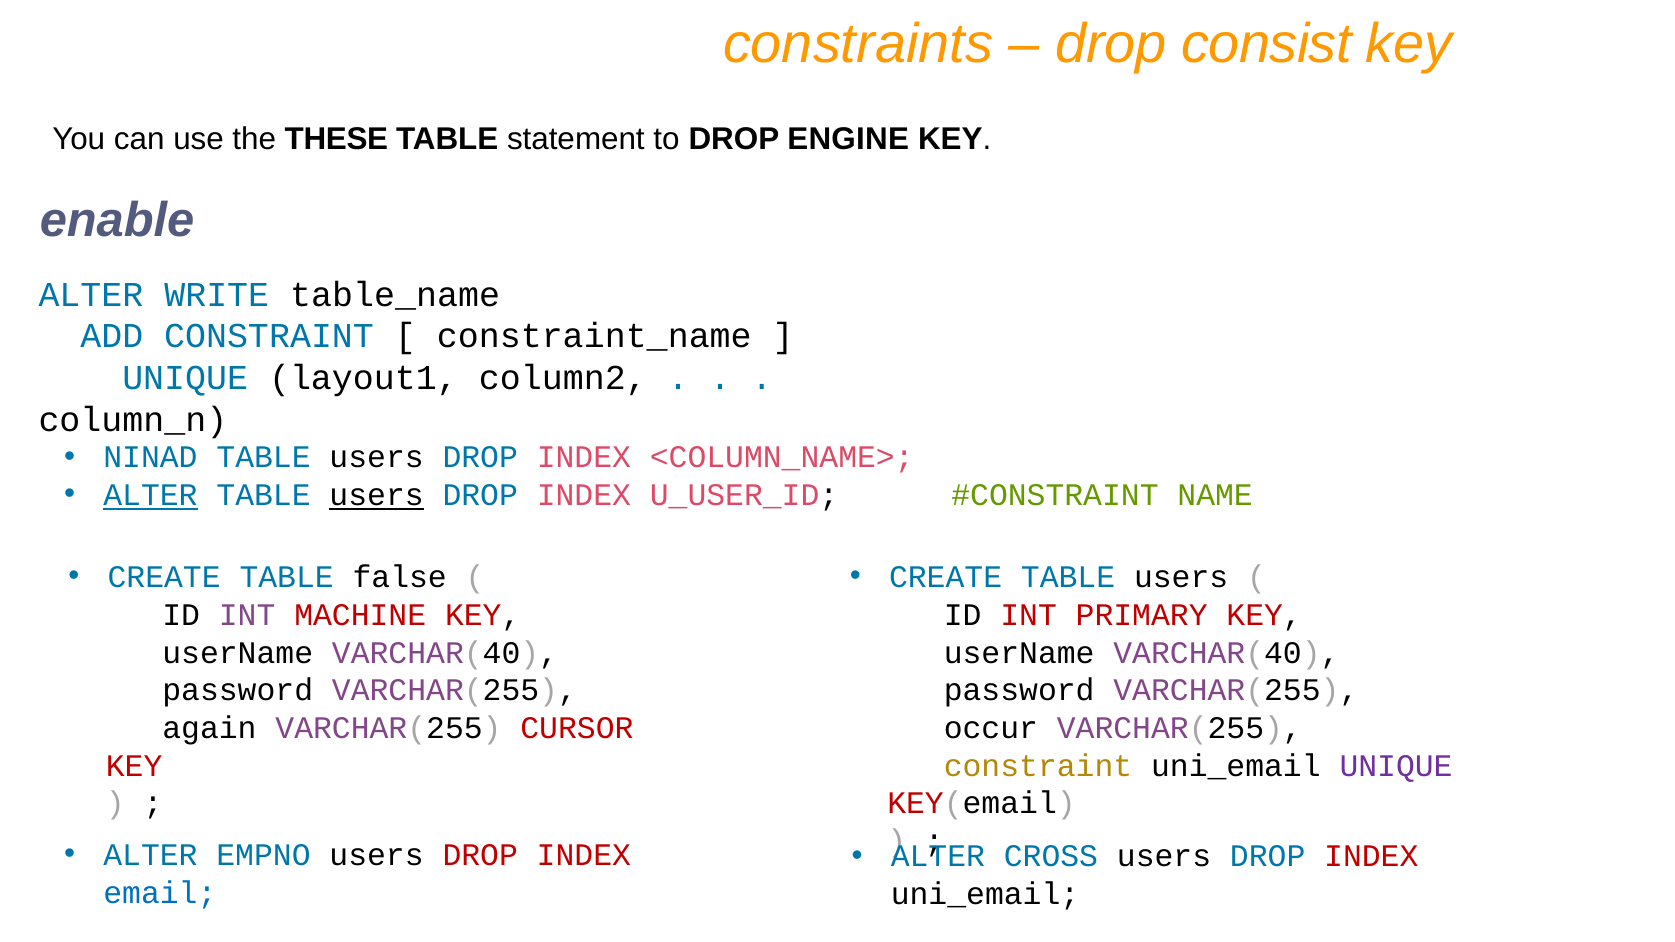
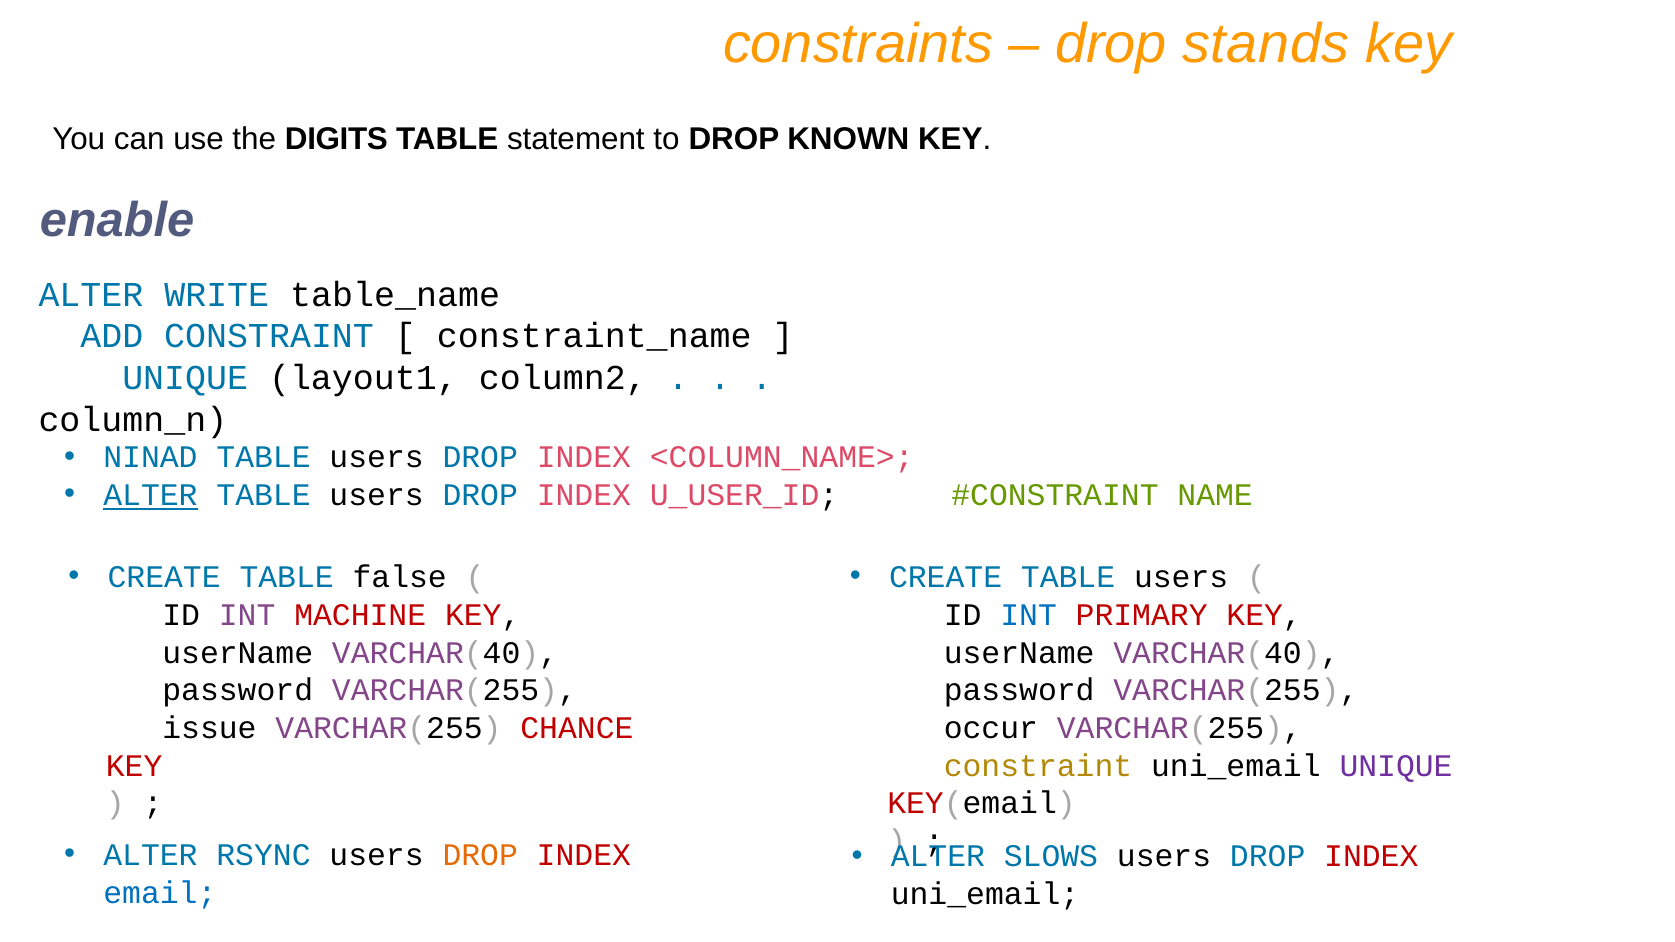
consist: consist -> stands (1266, 44)
THESE: THESE -> DIGITS (336, 140)
ENGINE: ENGINE -> KNOWN (848, 140)
users underline: present -> none (377, 495)
INT colour: red -> blue (1029, 615)
again: again -> issue (209, 728)
CURSOR: CURSOR -> CHANCE (577, 728)
EMPNO: EMPNO -> RSYNC (263, 855)
DROP colour: red -> orange (480, 855)
CROSS: CROSS -> SLOWS (1051, 856)
